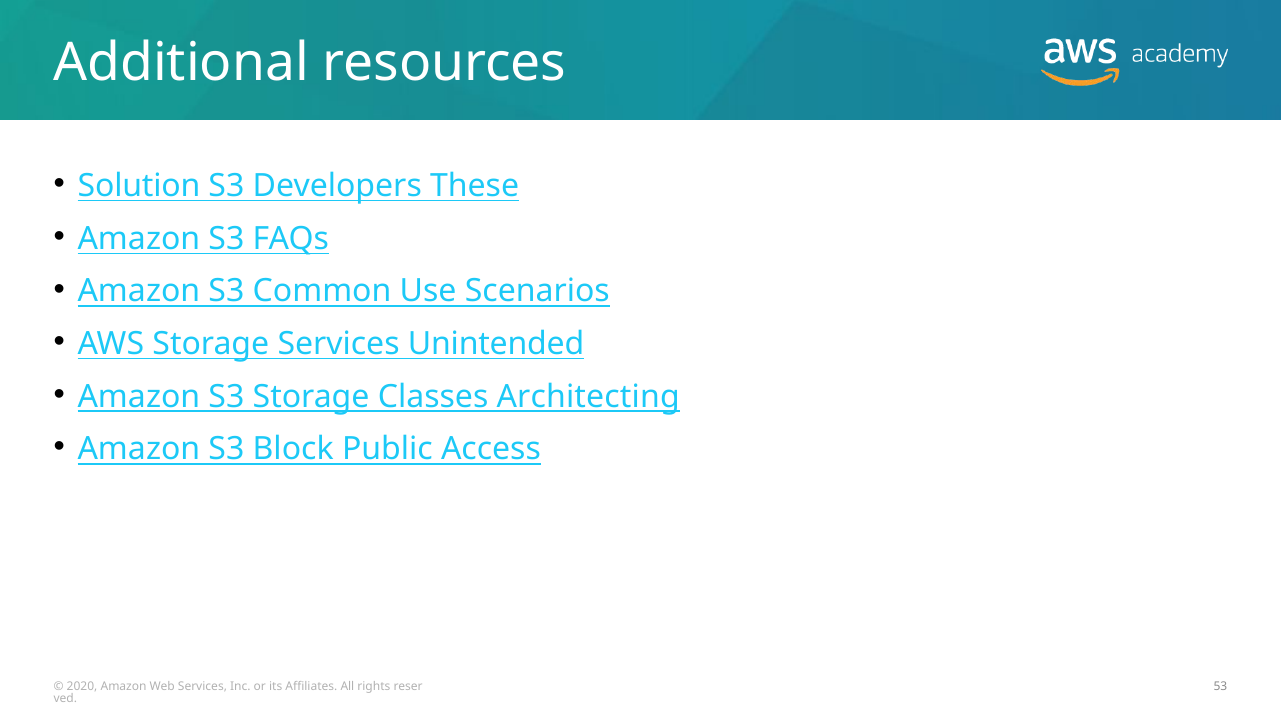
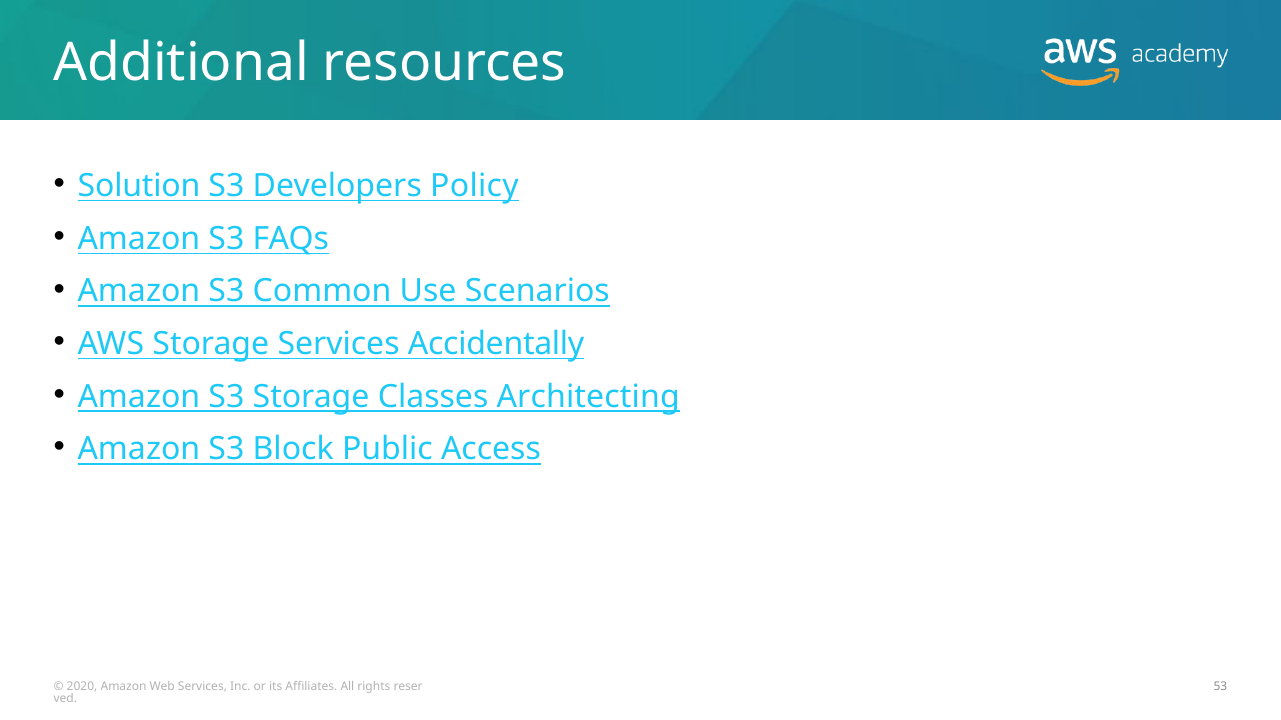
These: These -> Policy (474, 186)
Unintended: Unintended -> Accidentally (496, 344)
